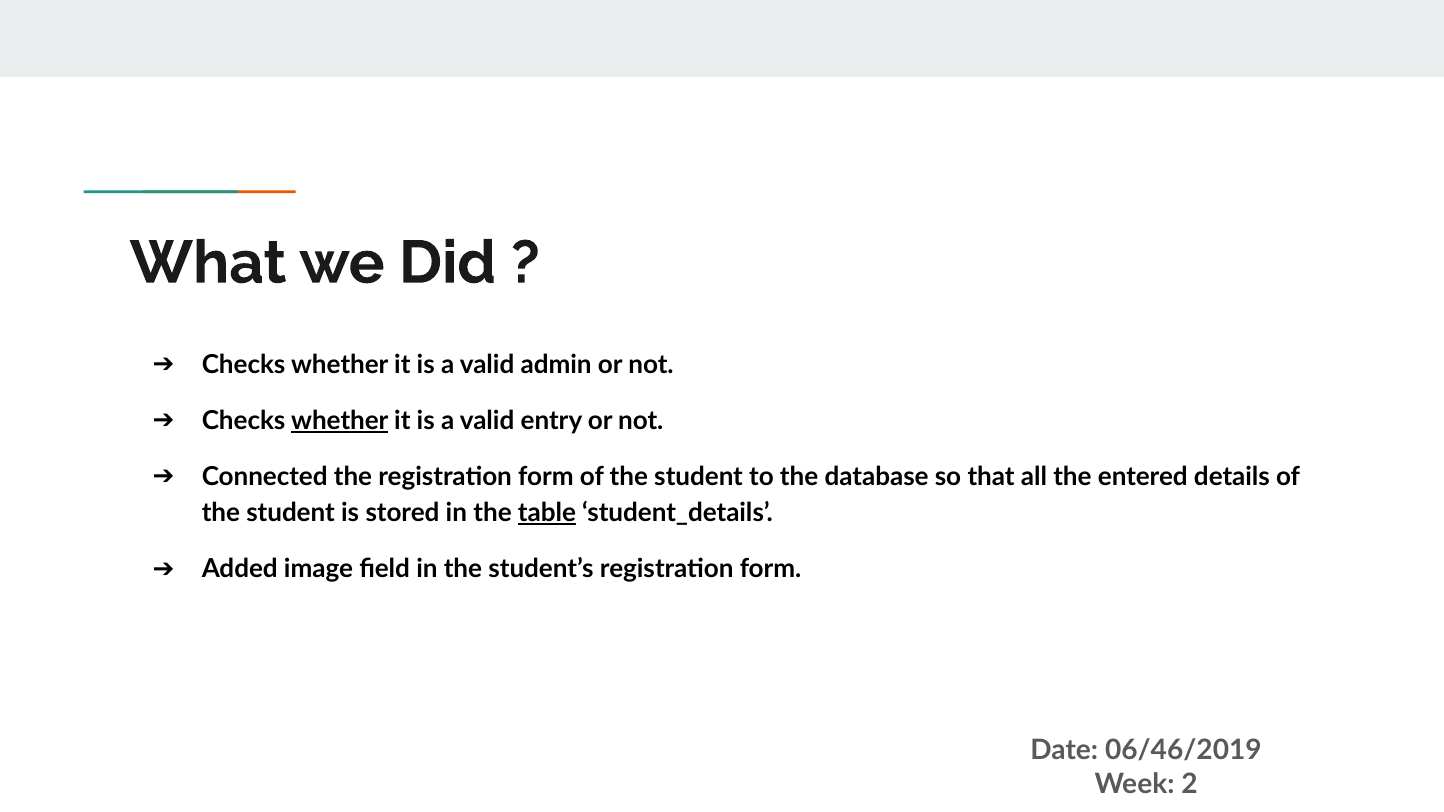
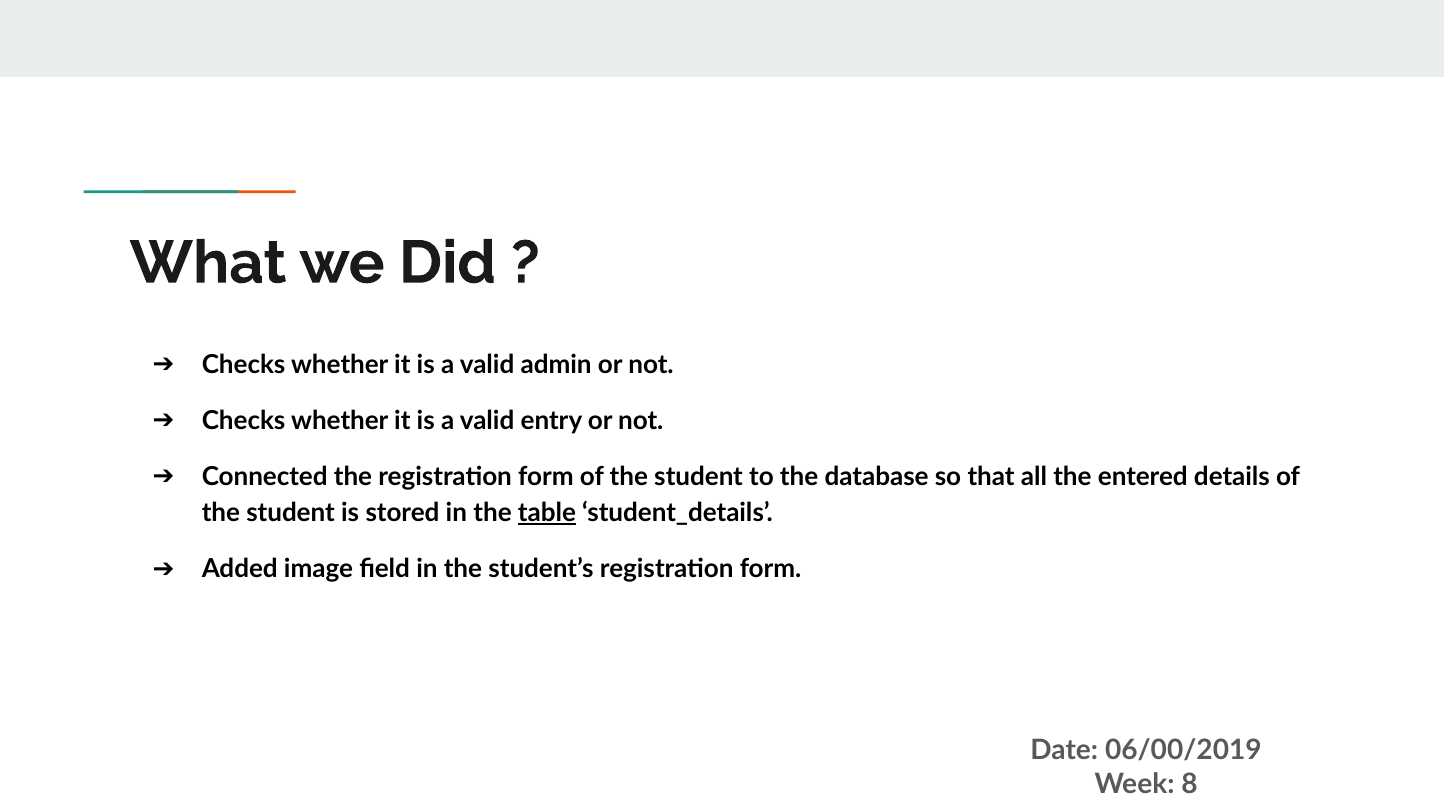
whether underline: present -> none (340, 421)
06/46/2019: 06/46/2019 -> 06/00/2019 (1183, 751)
2: 2 -> 8 (1190, 784)
